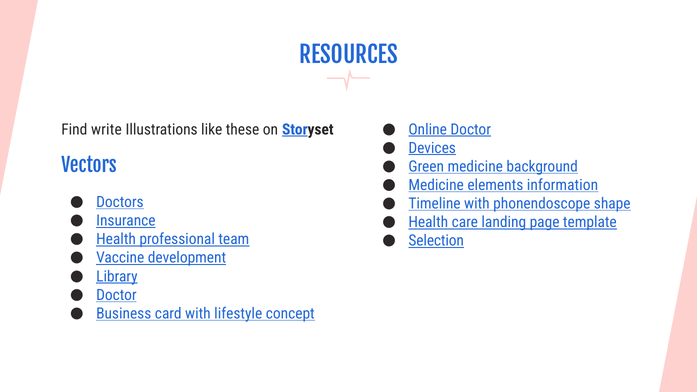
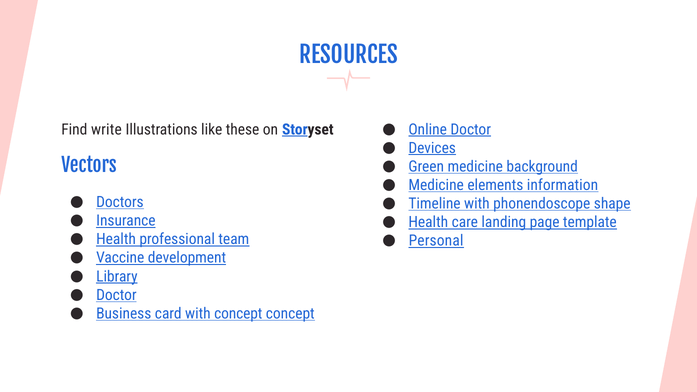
Selection: Selection -> Personal (436, 241)
with lifestyle: lifestyle -> concept (238, 314)
